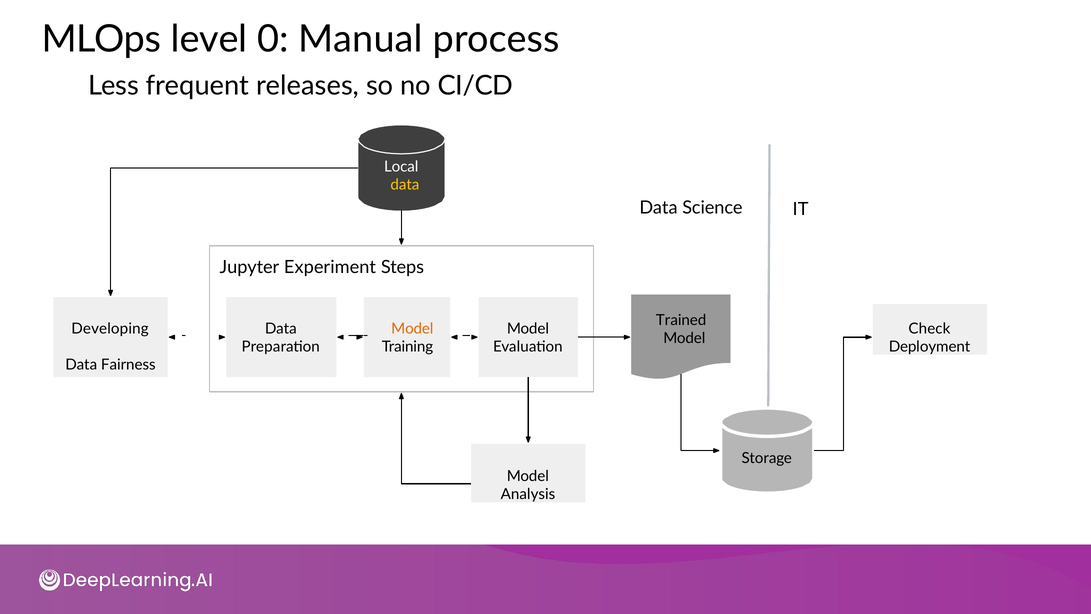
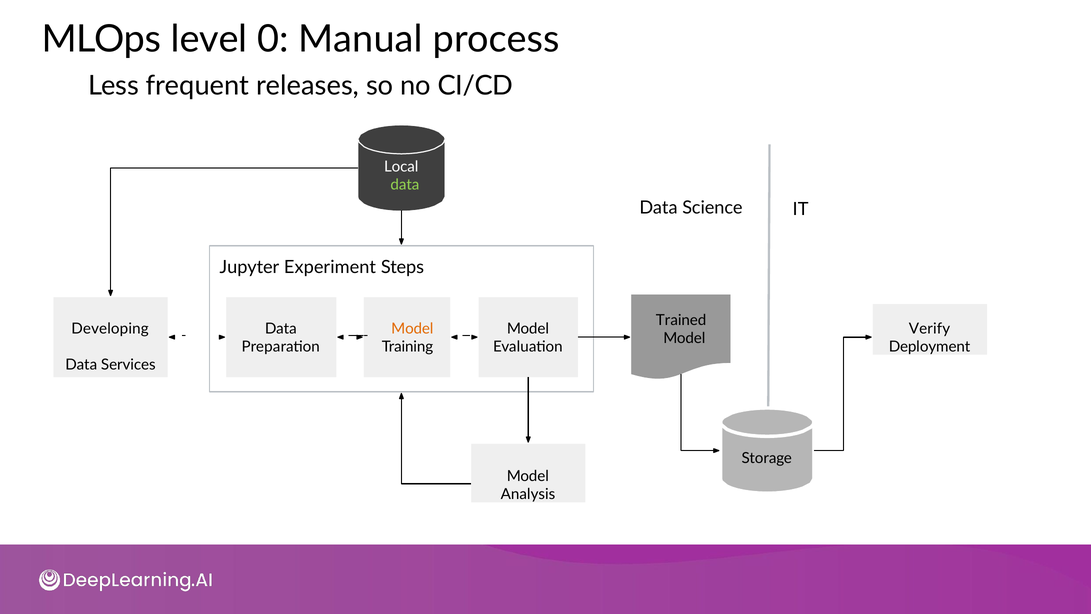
data colour: yellow -> light green (405, 185)
Check: Check -> Verify (929, 328)
Fairness: Fairness -> Services (128, 365)
